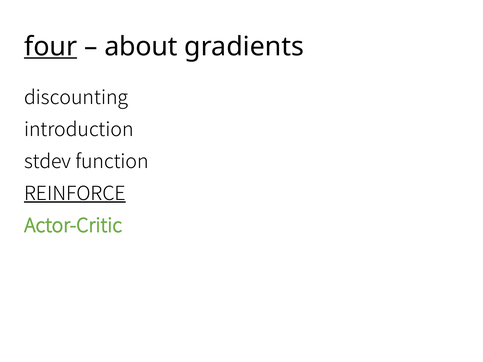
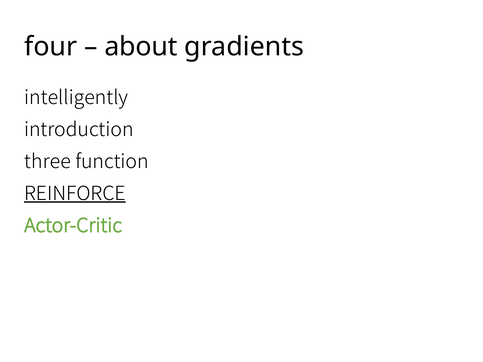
four underline: present -> none (51, 47)
discounting: discounting -> intelligently (76, 98)
stdev: stdev -> three (48, 162)
